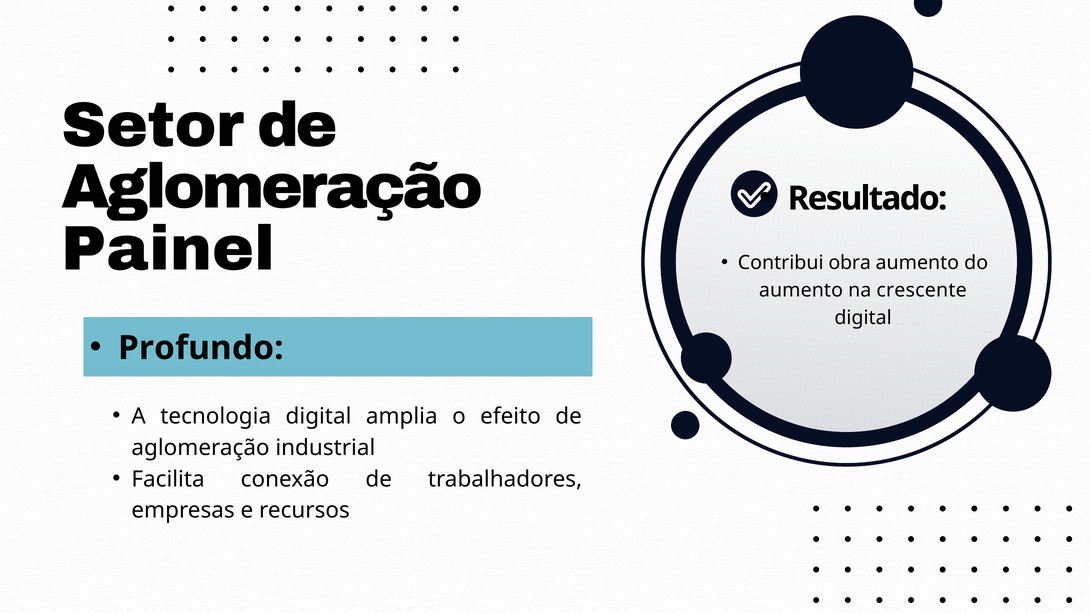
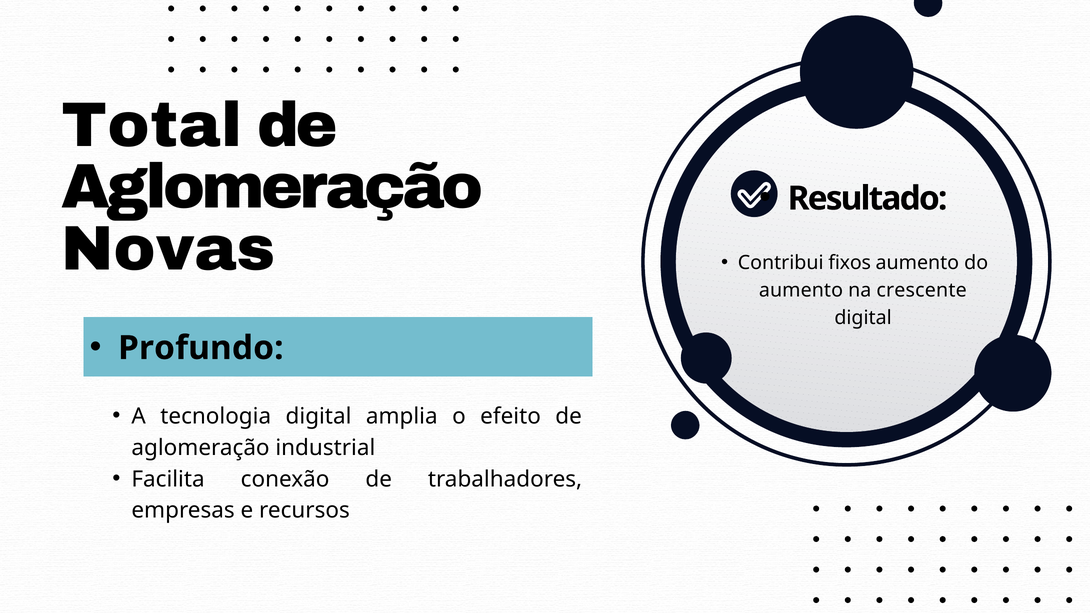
Setor: Setor -> Total (152, 125)
Painel: Painel -> Novas (168, 249)
obra: obra -> fixos (850, 263)
